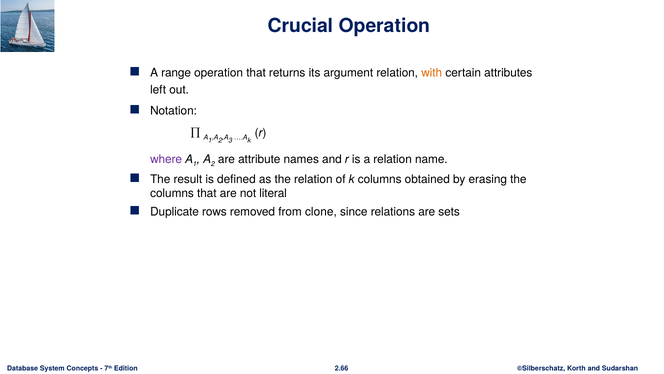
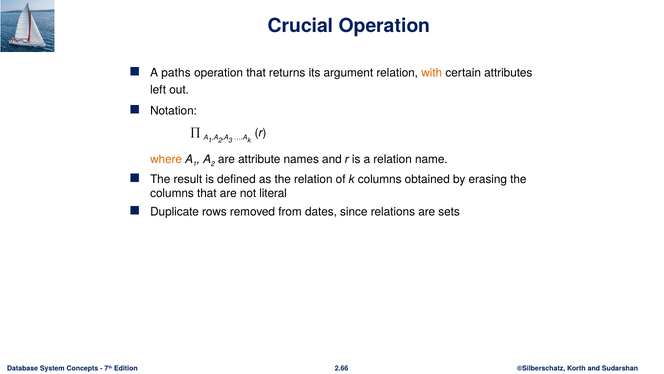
range: range -> paths (176, 73)
where colour: purple -> orange (166, 159)
clone: clone -> dates (321, 212)
